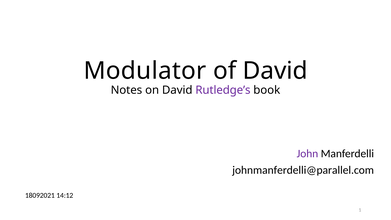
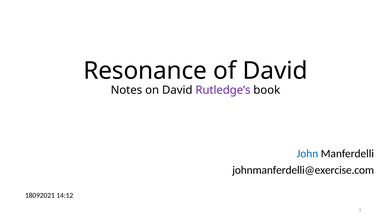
Modulator: Modulator -> Resonance (145, 71)
John colour: purple -> blue (307, 154)
johnmanferdelli@parallel.com: johnmanferdelli@parallel.com -> johnmanferdelli@exercise.com (303, 170)
